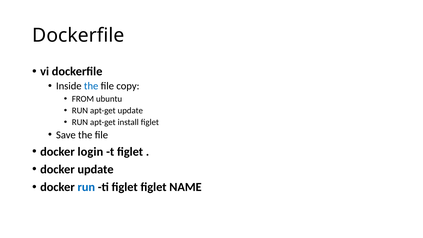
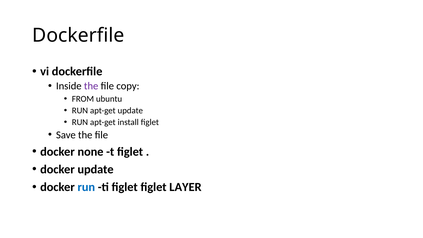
the colour: blue -> purple (91, 86)
login: login -> none (90, 152)
NAME: NAME -> LAYER (185, 187)
